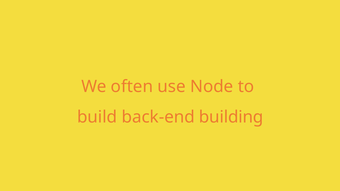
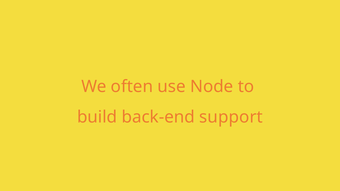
building: building -> support (231, 117)
